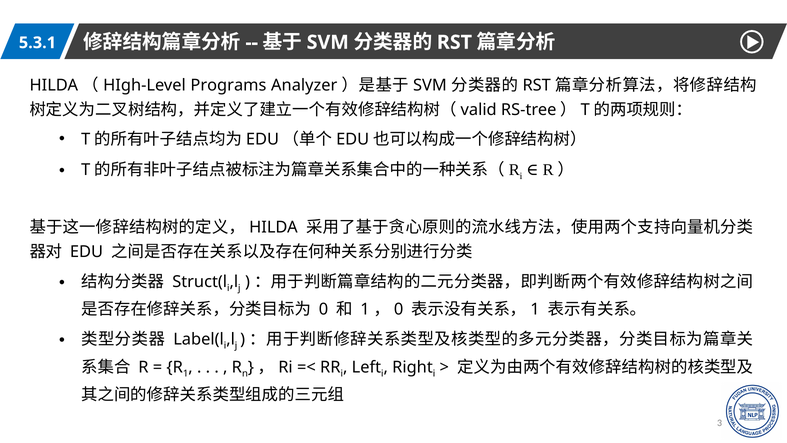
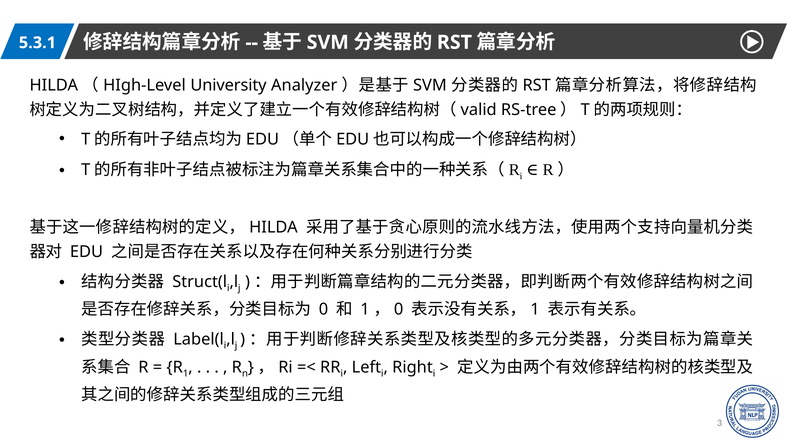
Programs: Programs -> University (229, 85)
